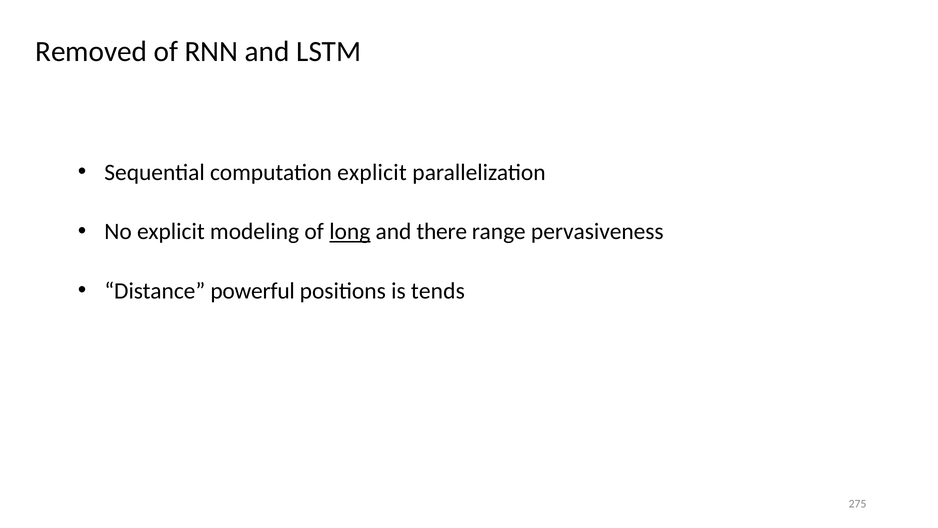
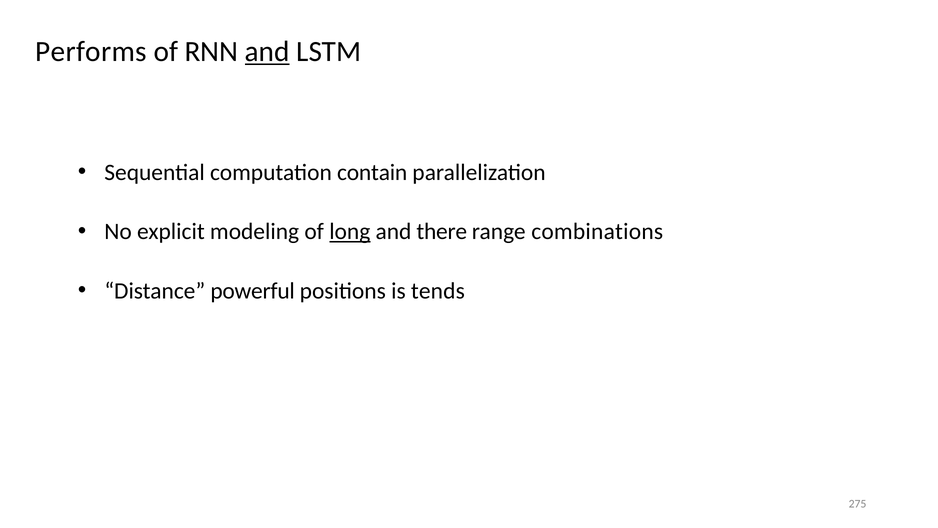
Removed: Removed -> Performs (91, 51)
and underline: none -> present (267, 51)
computation explicit: explicit -> contain (372, 172)
pervasiveness: pervasiveness -> combinations (597, 232)
